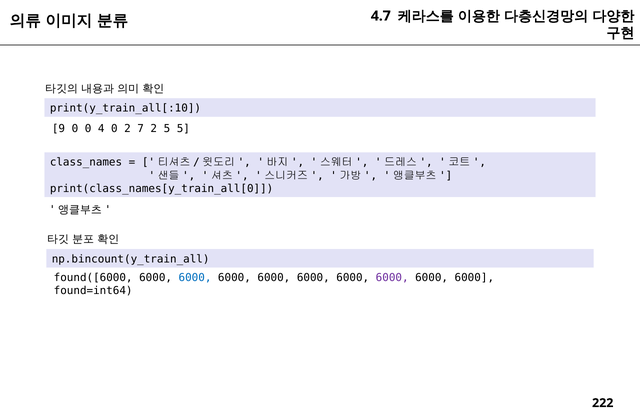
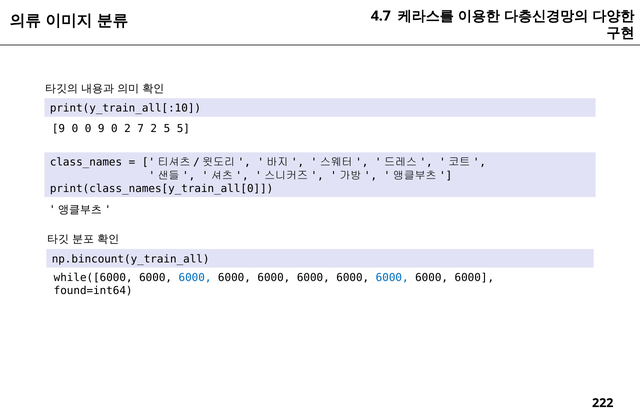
0 4: 4 -> 9 (101, 129)
found([6000: found([6000 -> while([6000 (93, 278)
6000 colour: purple -> blue (392, 278)
